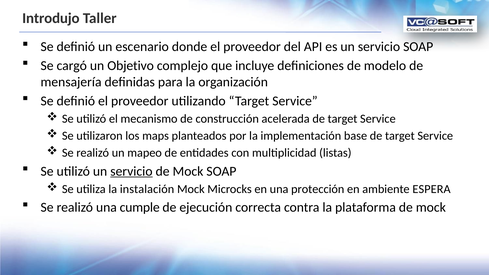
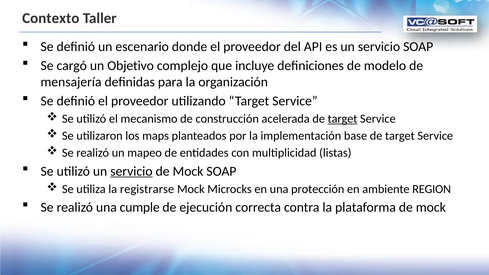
Introdujo: Introdujo -> Contexto (51, 18)
target underline: none -> present (343, 119)
instalación: instalación -> registrarse (147, 189)
ESPERA: ESPERA -> REGION (432, 189)
